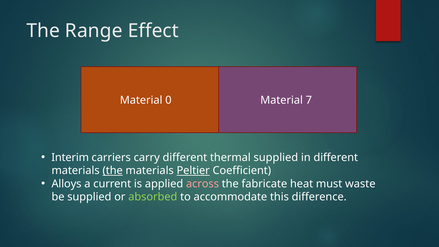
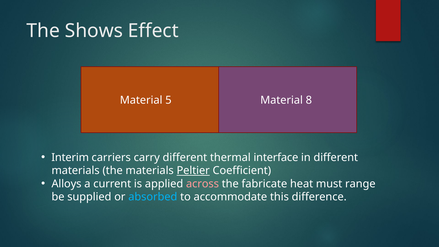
Range: Range -> Shows (94, 31)
0: 0 -> 5 (168, 100)
7: 7 -> 8 (309, 100)
thermal supplied: supplied -> interface (276, 157)
the underline: present -> none (113, 171)
waste: waste -> range (360, 184)
absorbed colour: light green -> light blue (153, 197)
